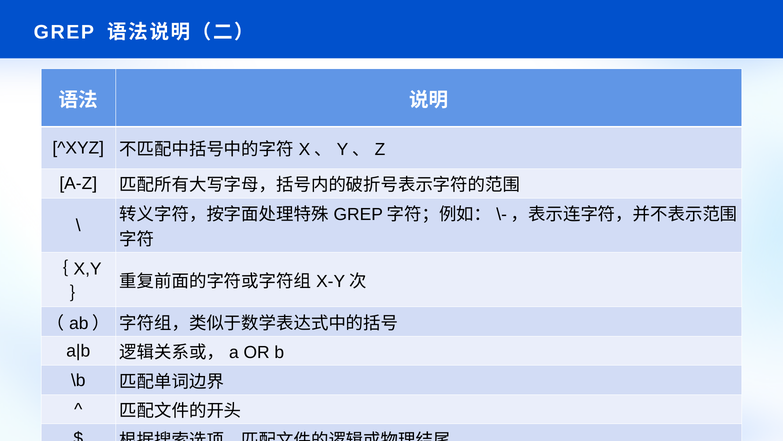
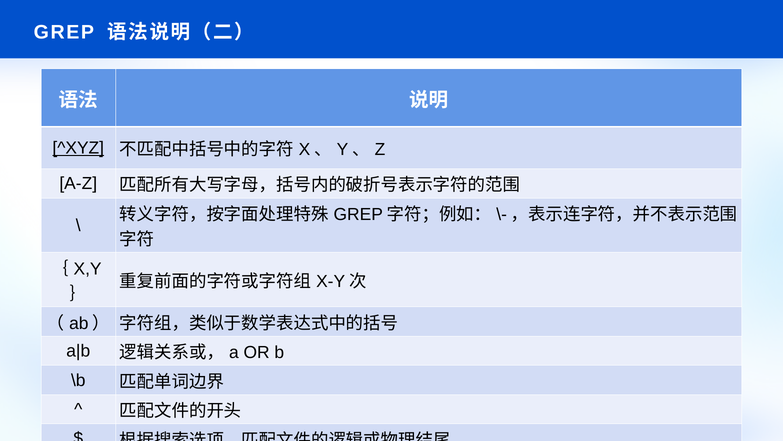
^XYZ underline: none -> present (78, 148)
